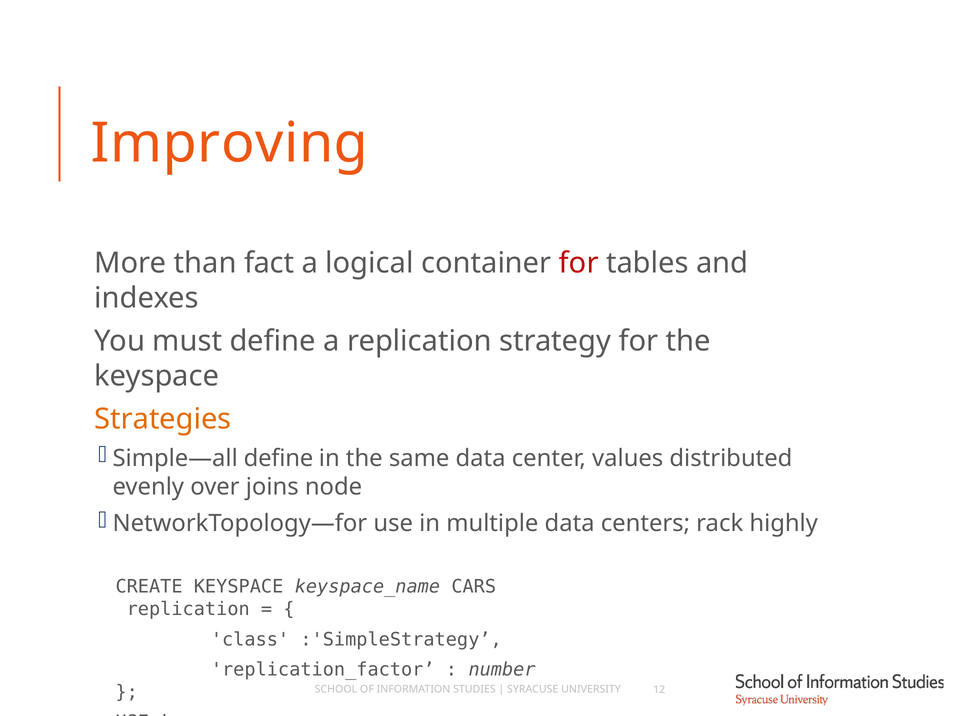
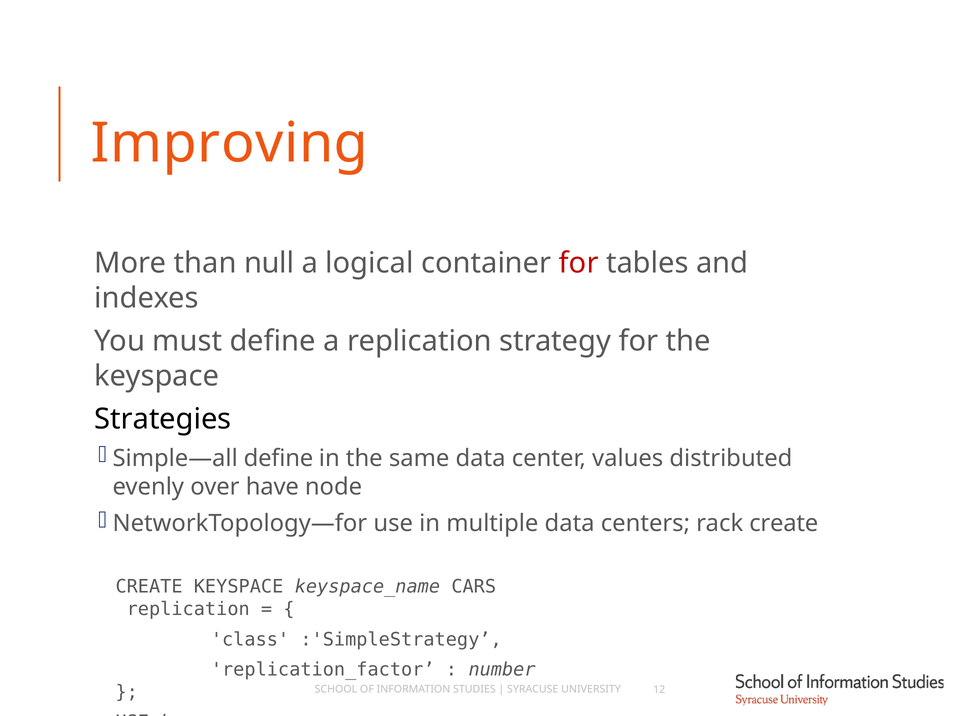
fact: fact -> null (269, 263)
Strategies colour: orange -> black (163, 419)
joins: joins -> have (272, 487)
rack highly: highly -> create (784, 523)
